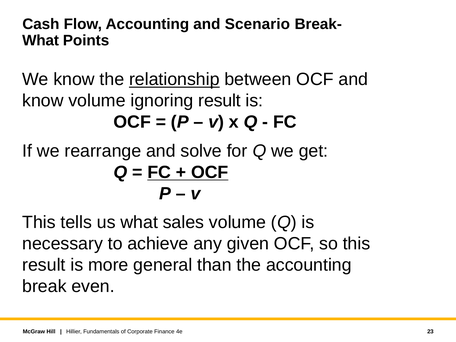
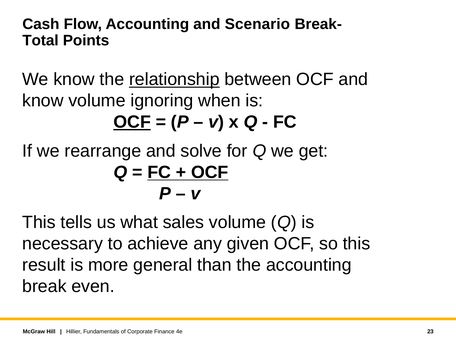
What: What -> Total (40, 40)
ignoring result: result -> when (219, 101)
OCF underline: none -> present (132, 122)
